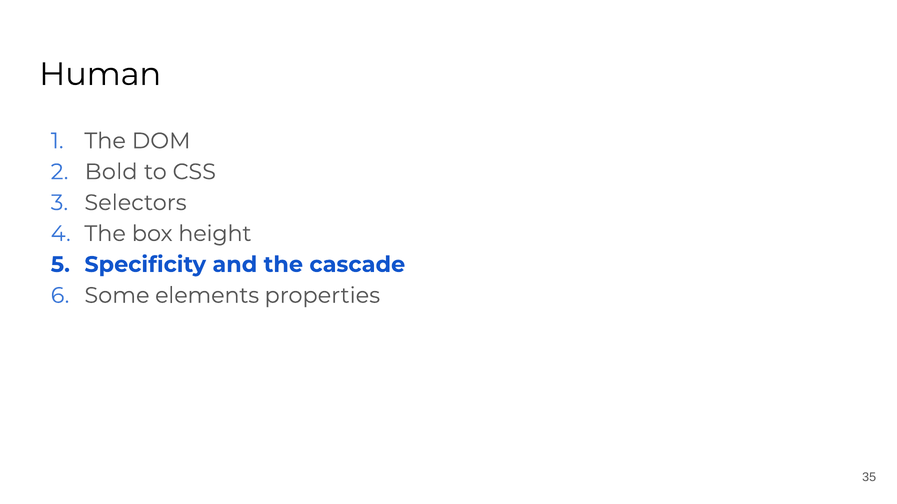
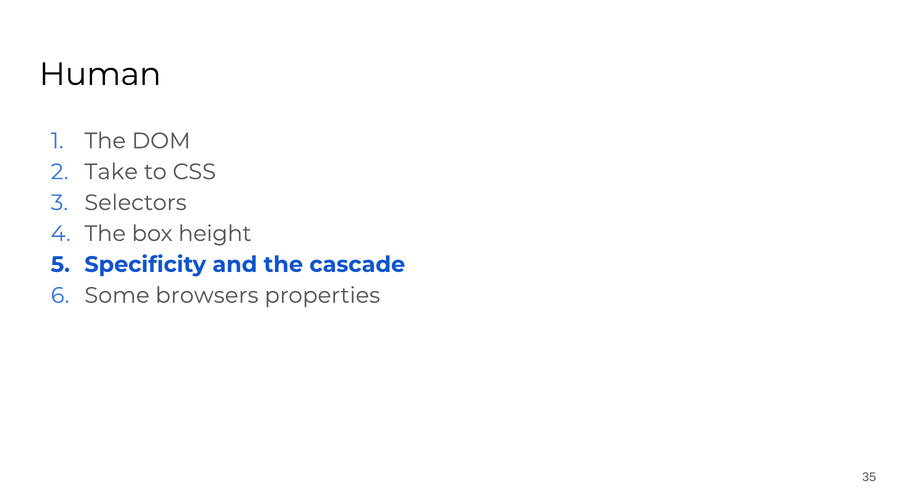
Bold: Bold -> Take (111, 172)
elements: elements -> browsers (207, 296)
